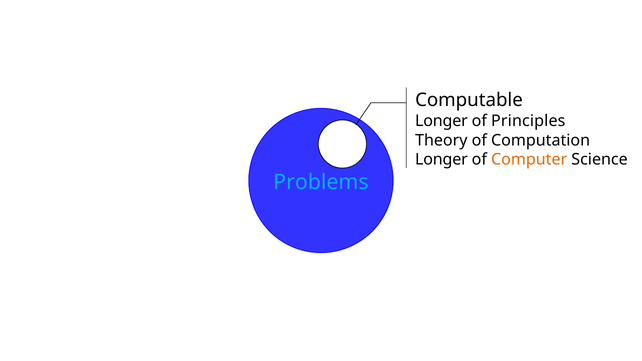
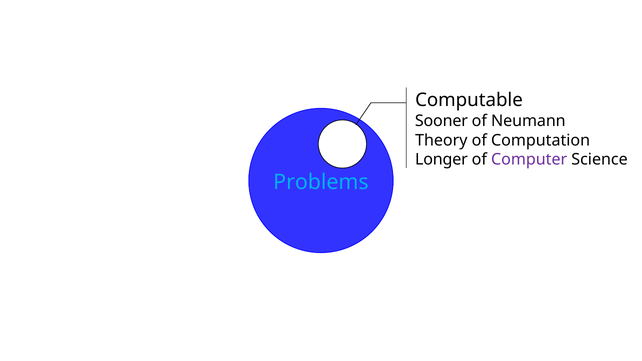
Longer: Longer -> Sooner (441, 121)
Principles: Principles -> Neumann (528, 121)
Computer colour: orange -> purple (529, 160)
